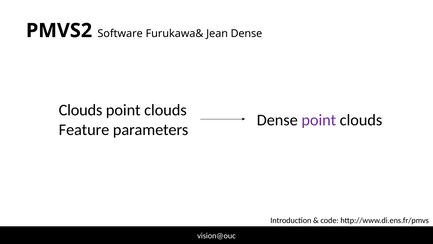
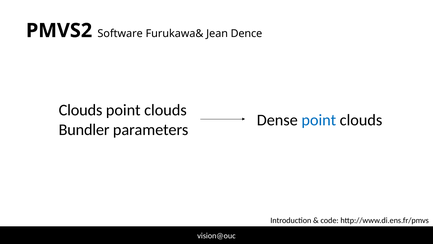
Jean Dense: Dense -> Dence (246, 34)
point colour: purple -> blue (319, 120)
Feature: Feature -> Bundler (84, 129)
